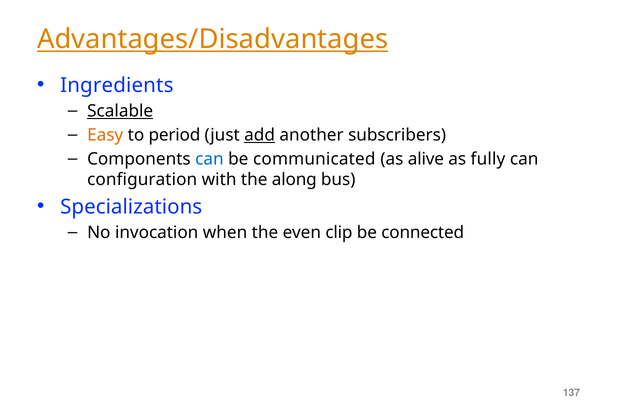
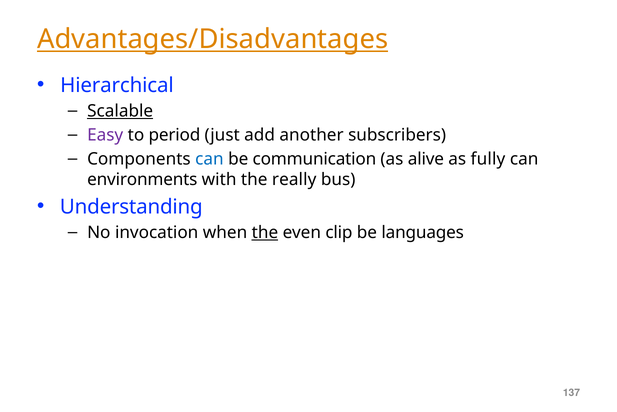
Ingredients: Ingredients -> Hierarchical (117, 85)
Easy colour: orange -> purple (105, 135)
add underline: present -> none (260, 135)
communicated: communicated -> communication (314, 159)
configuration: configuration -> environments (142, 180)
along: along -> really (294, 180)
Specializations: Specializations -> Understanding (131, 206)
the underline: none -> present (265, 232)
connected: connected -> languages (423, 232)
